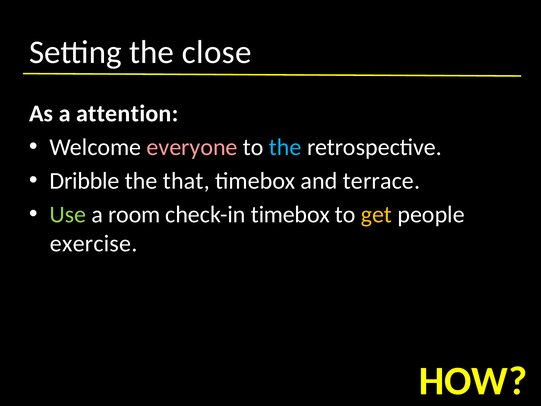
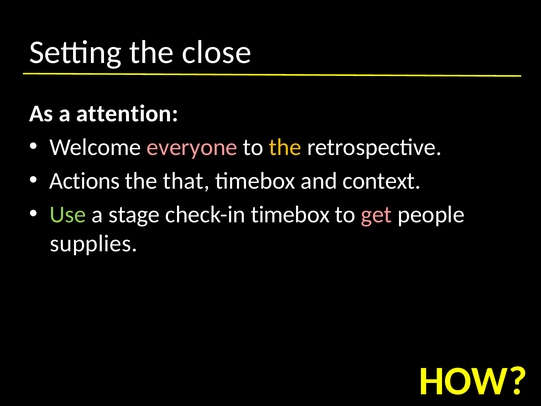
the colour: light blue -> yellow (285, 147)
Dribble: Dribble -> Actions (85, 181)
terrace: terrace -> context (382, 181)
room: room -> stage (134, 215)
get colour: yellow -> pink (376, 215)
exercise: exercise -> supplies (94, 243)
